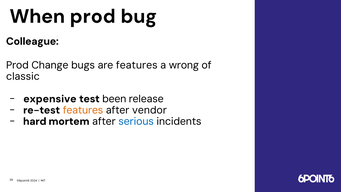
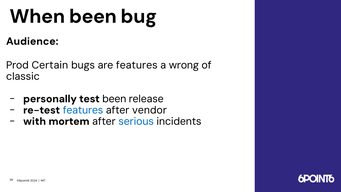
When prod: prod -> been (93, 16)
Colleague: Colleague -> Audience (32, 41)
Change: Change -> Certain (50, 65)
expensive: expensive -> personally (50, 99)
features colour: orange -> blue (83, 110)
hard: hard -> with (35, 121)
